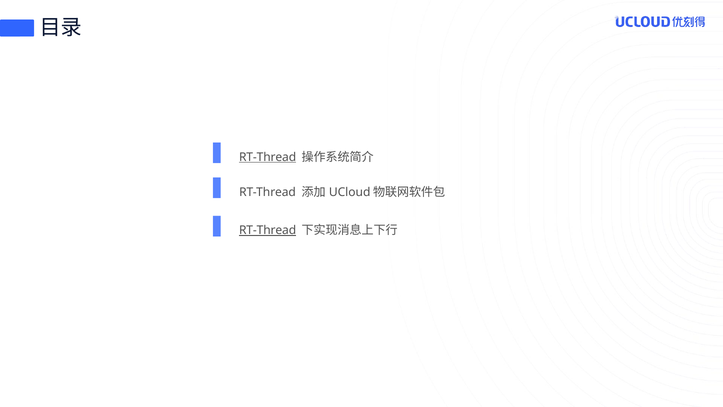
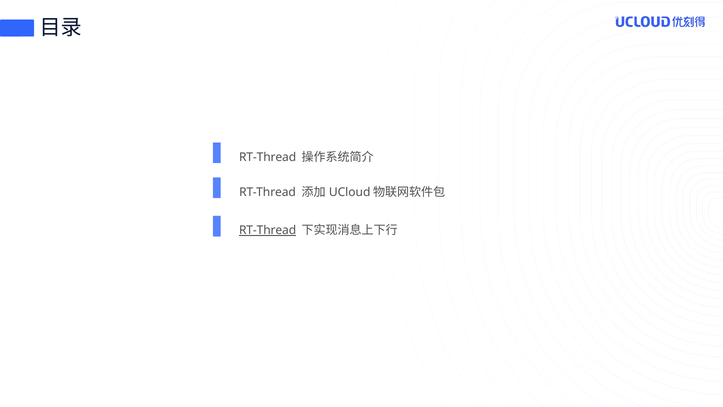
RT-Thread underline: present -> none (268, 157)
